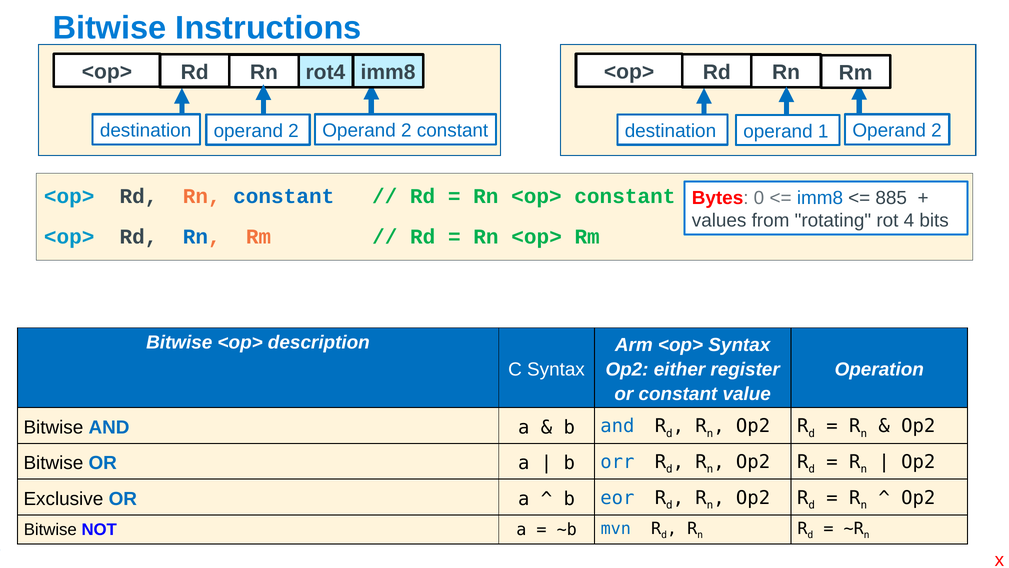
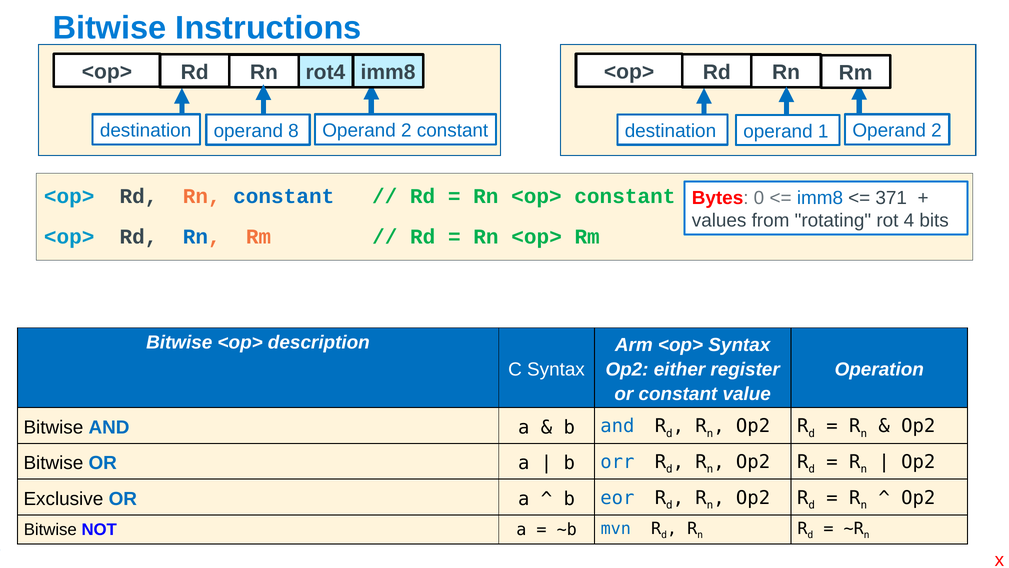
2: 2 -> 8 (294, 131)
885: 885 -> 371 (891, 198)
